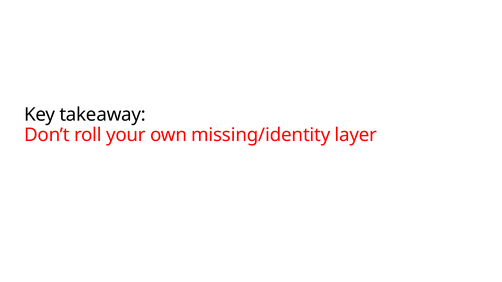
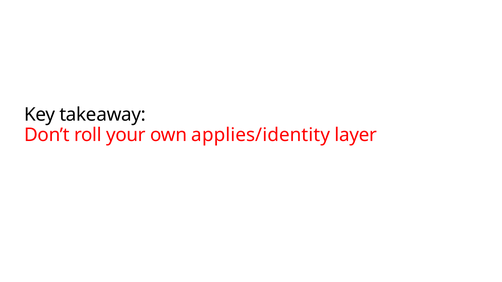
missing/identity: missing/identity -> applies/identity (261, 135)
